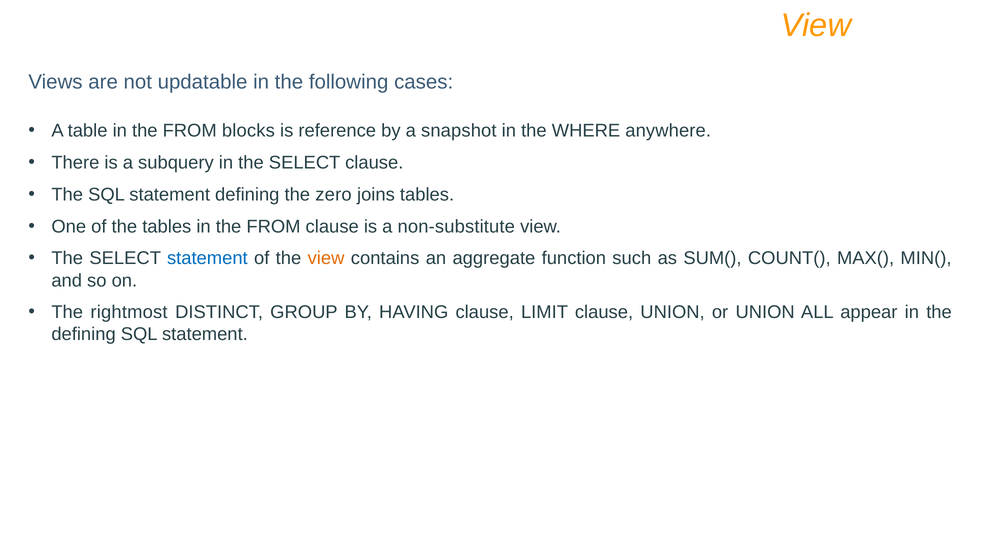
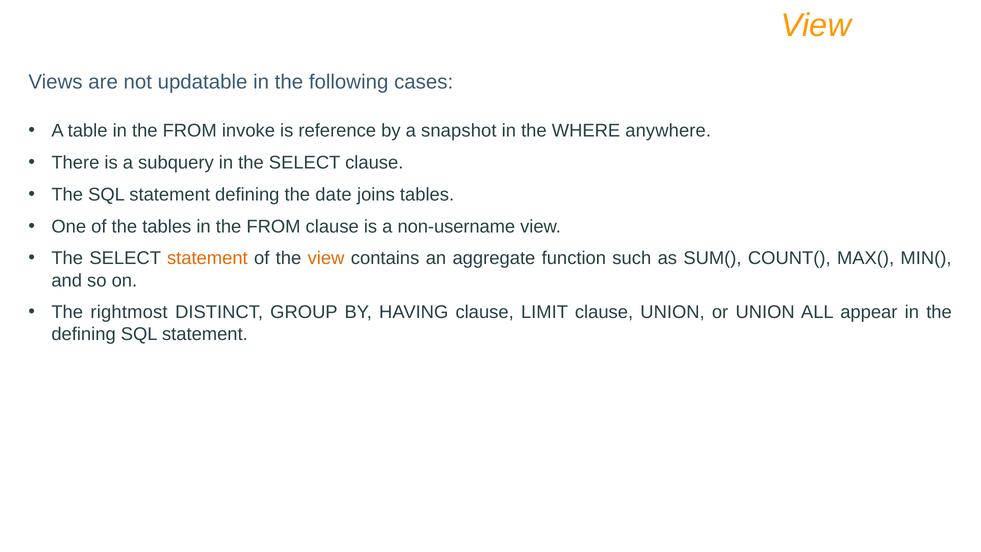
blocks: blocks -> invoke (248, 131)
zero: zero -> date (333, 195)
non-substitute: non-substitute -> non-username (456, 226)
statement colour: blue -> orange (207, 258)
